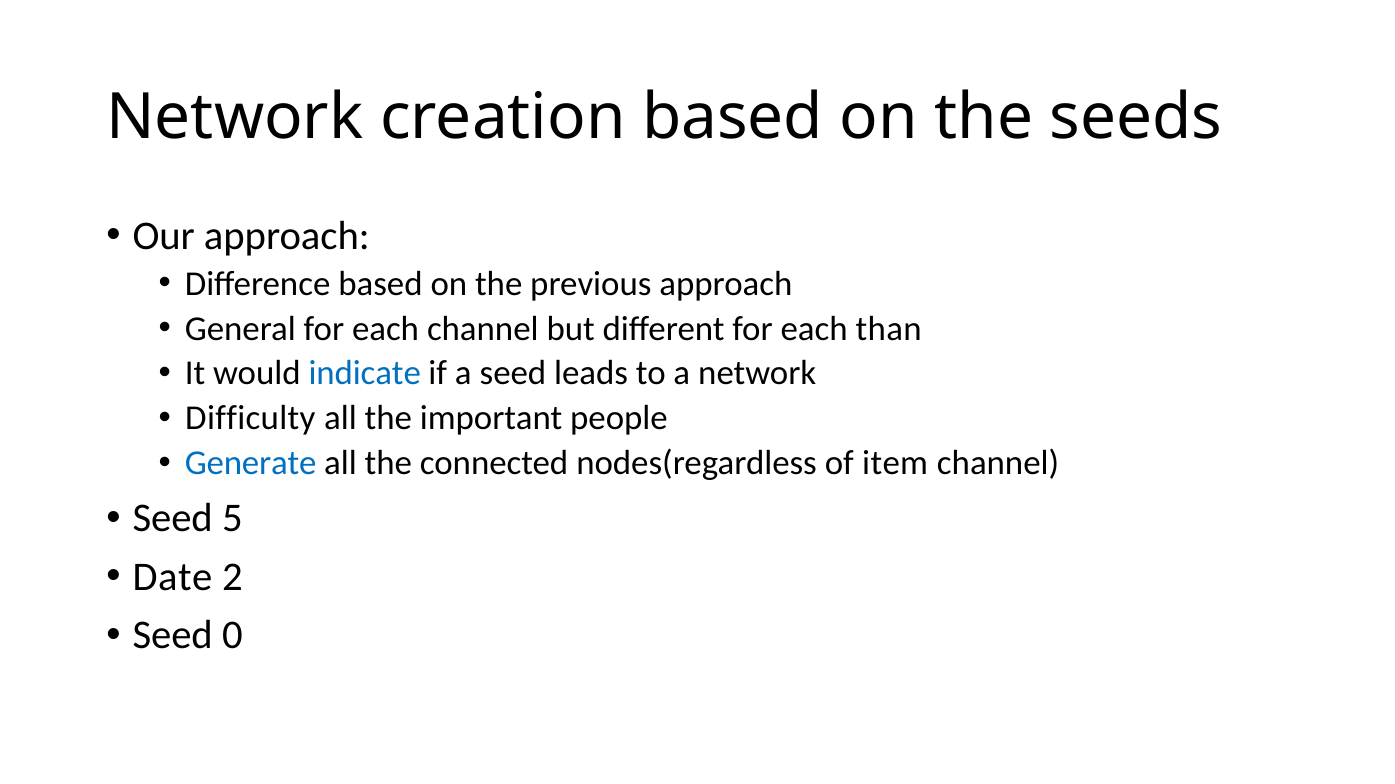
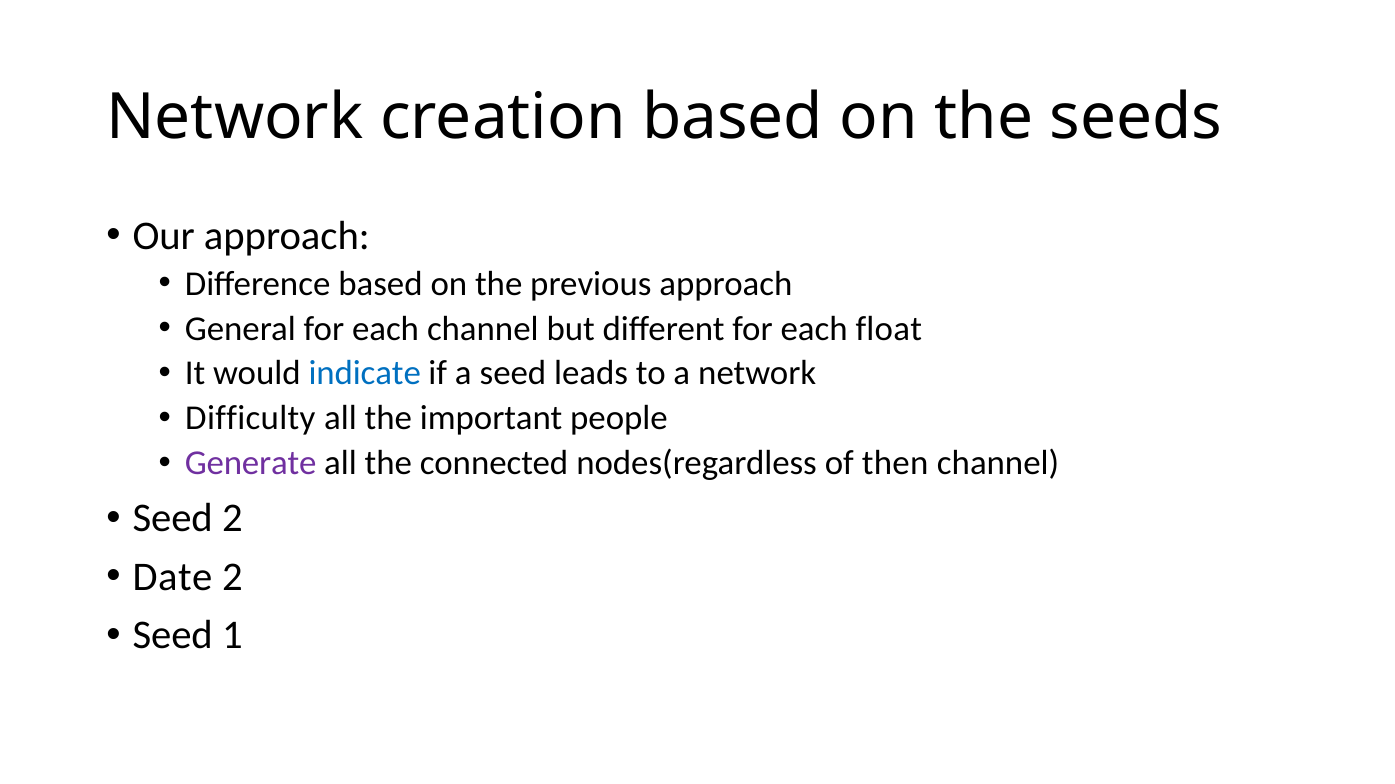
than: than -> float (889, 329)
Generate colour: blue -> purple (251, 464)
item: item -> then (895, 464)
Seed 5: 5 -> 2 (232, 519)
0: 0 -> 1 (232, 636)
